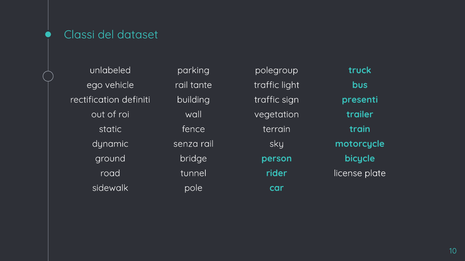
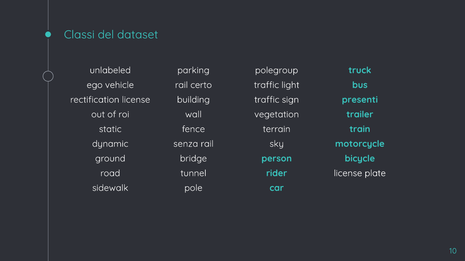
tante: tante -> certo (201, 85)
rectification definiti: definiti -> license (136, 100)
